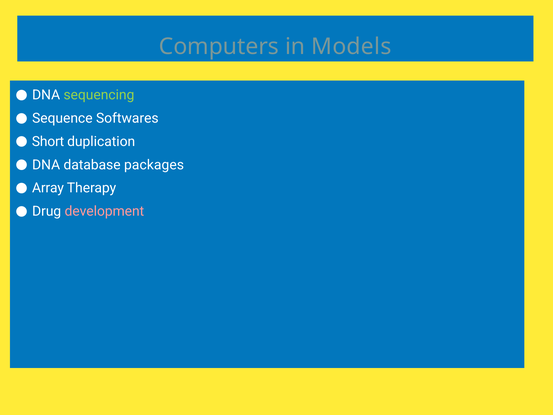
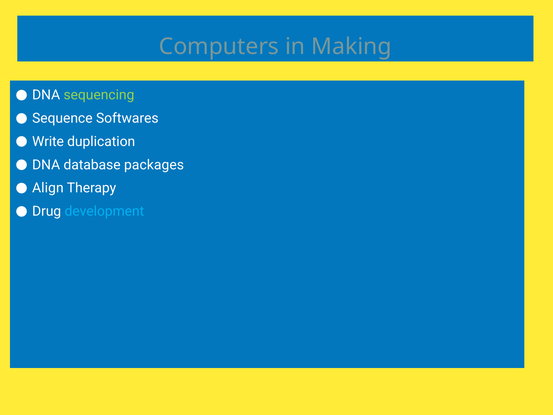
Models: Models -> Making (351, 46)
Short: Short -> Write (48, 141)
Array: Array -> Align (48, 188)
development colour: pink -> light blue (104, 211)
